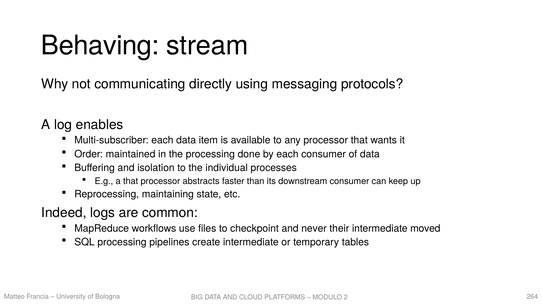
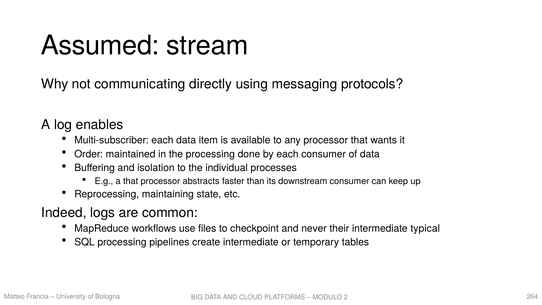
Behaving: Behaving -> Assumed (100, 46)
moved: moved -> typical (425, 228)
